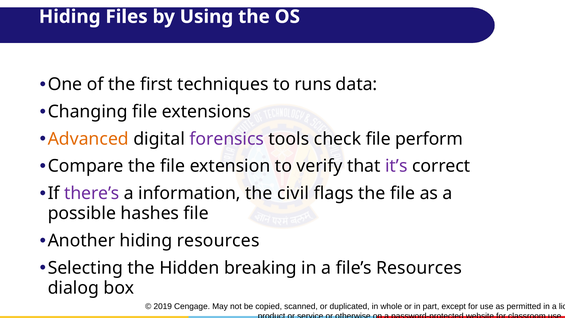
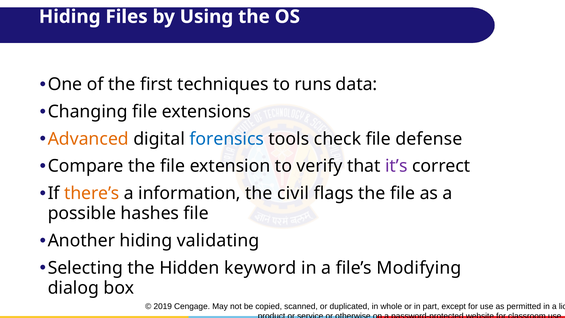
forensics colour: purple -> blue (227, 139)
perform: perform -> defense (429, 139)
there’s colour: purple -> orange (92, 193)
hiding resources: resources -> validating (218, 241)
breaking: breaking -> keyword (260, 268)
file’s Resources: Resources -> Modifying (419, 268)
